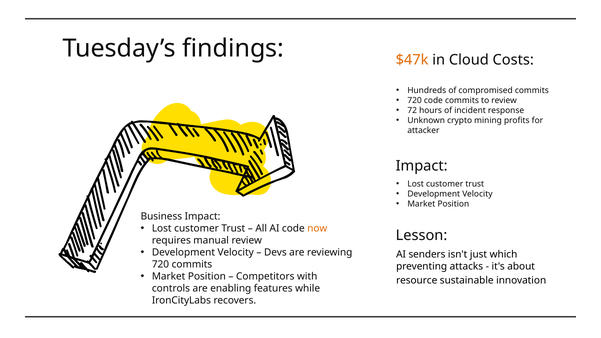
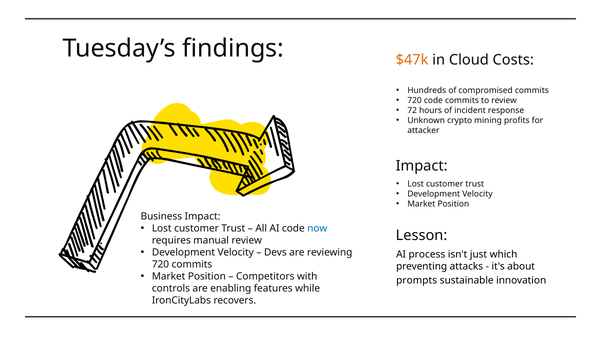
now colour: orange -> blue (317, 229)
senders: senders -> process (427, 255)
resource: resource -> prompts (417, 280)
